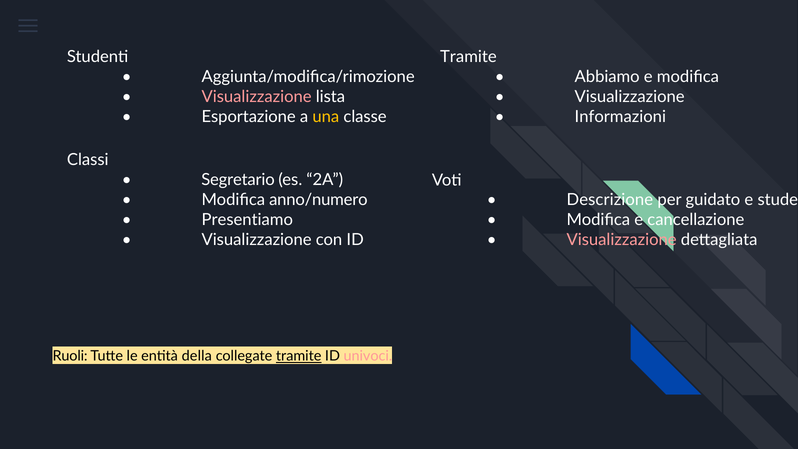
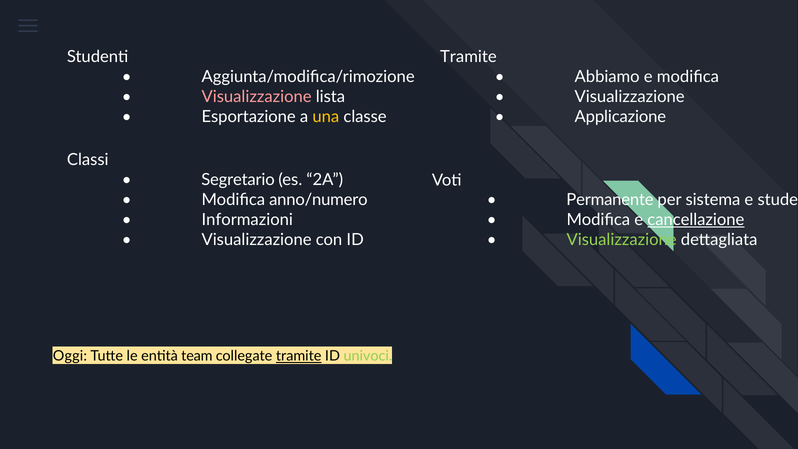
Informazioni: Informazioni -> Applicazione (620, 117)
Descrizione: Descrizione -> Permanente (610, 200)
guidato: guidato -> sistema (713, 200)
Presentiamo: Presentiamo -> Informazioni (247, 220)
cancellazione underline: none -> present (696, 220)
Visualizzazione colour: pink -> light green (622, 240)
Ruoli: Ruoli -> Oggi (70, 356)
della: della -> team (197, 356)
univoci colour: pink -> light green (368, 356)
